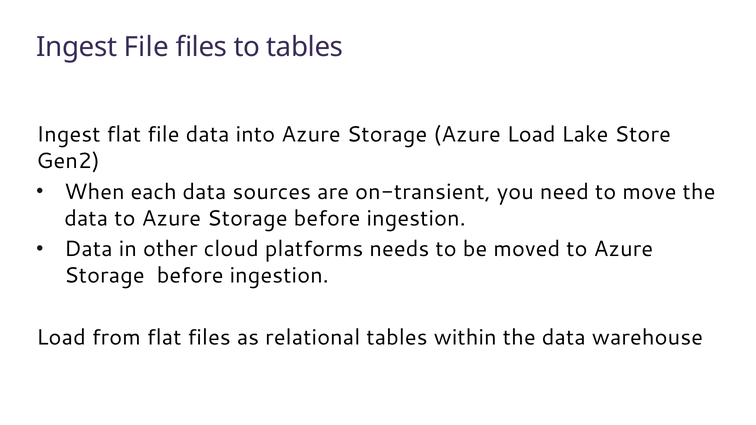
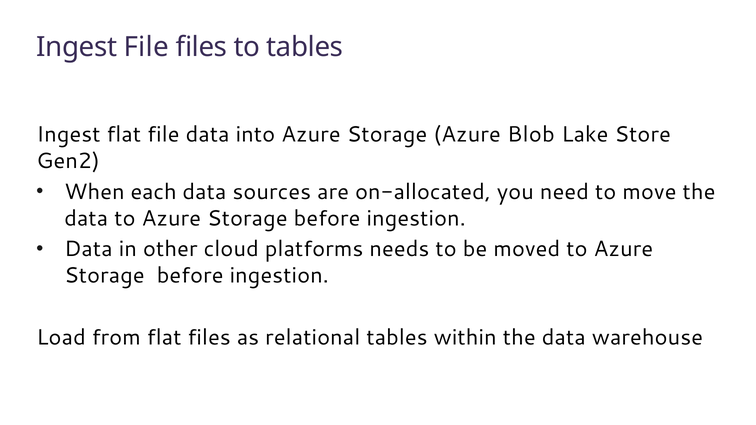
Azure Load: Load -> Blob (531, 135)
on-transient: on-transient -> on-allocated (423, 192)
